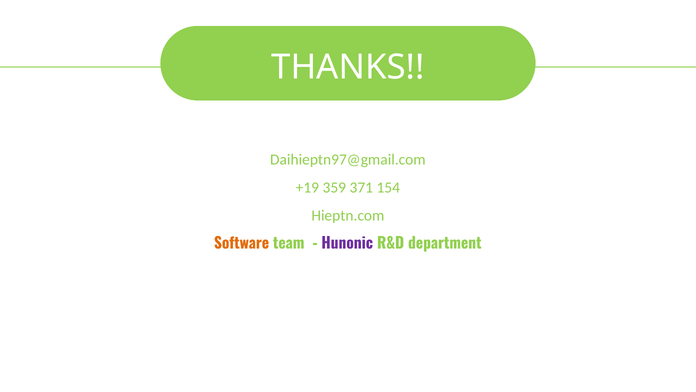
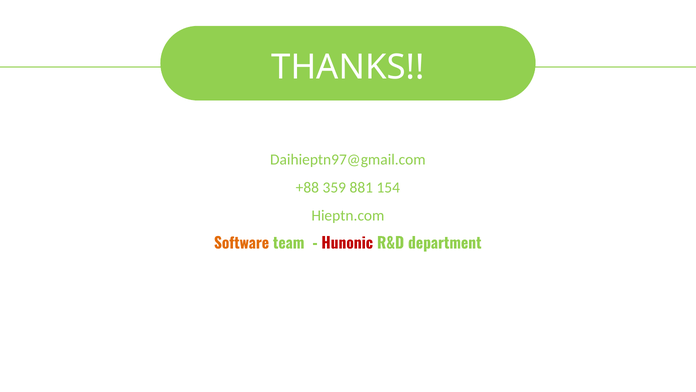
+19: +19 -> +88 (307, 187)
371: 371 -> 881 (361, 187)
Hunonic colour: purple -> red (347, 243)
